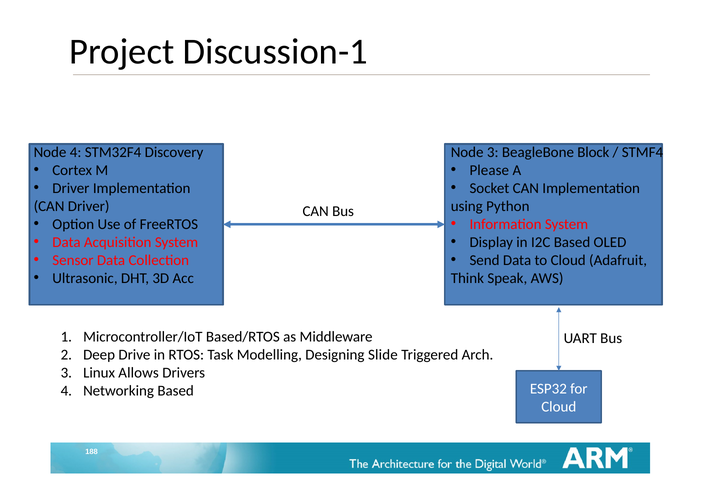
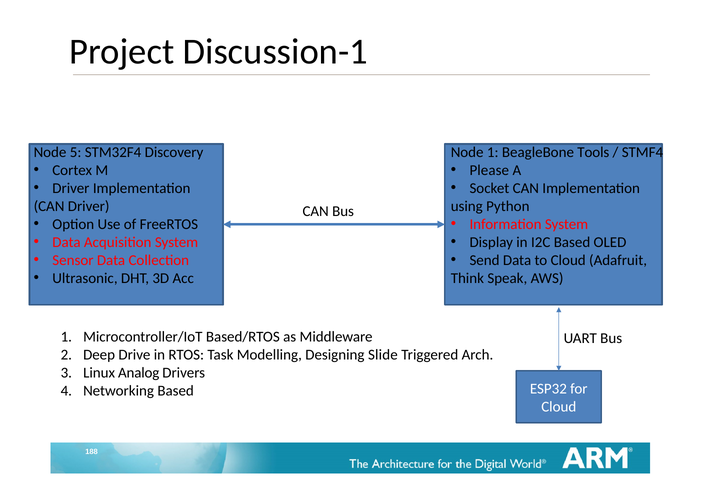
Node 4: 4 -> 5 (76, 152)
Node 3: 3 -> 1 (493, 152)
Block: Block -> Tools (593, 152)
Allows: Allows -> Analog (139, 372)
